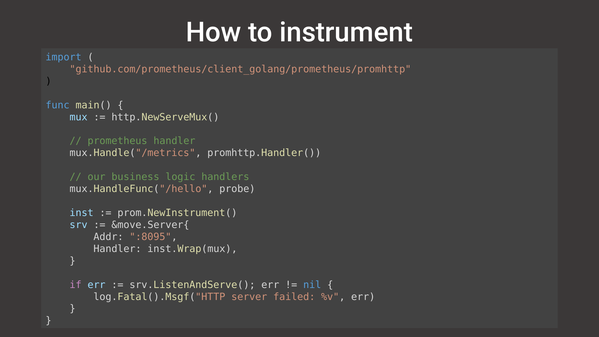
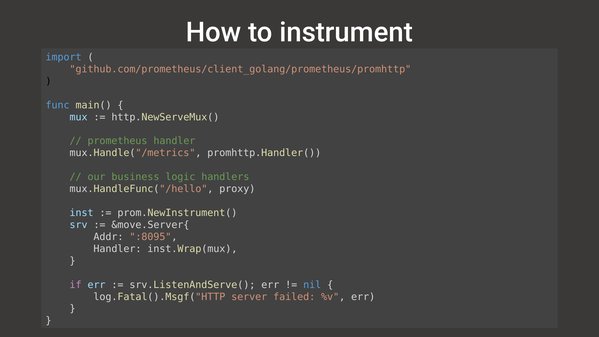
probe: probe -> proxy (237, 189)
